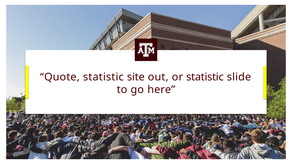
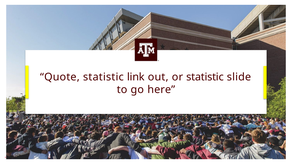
site: site -> link (136, 77)
